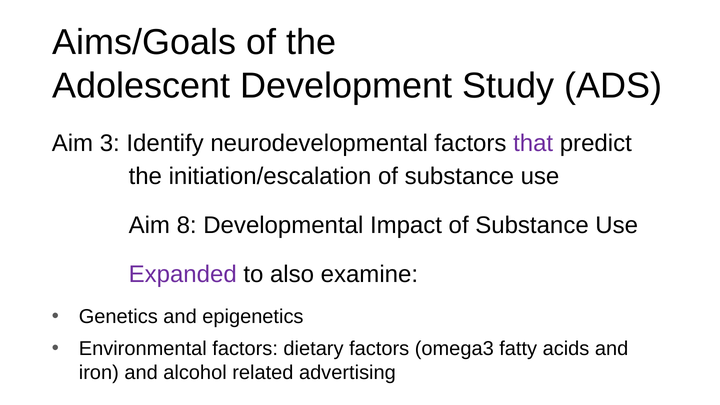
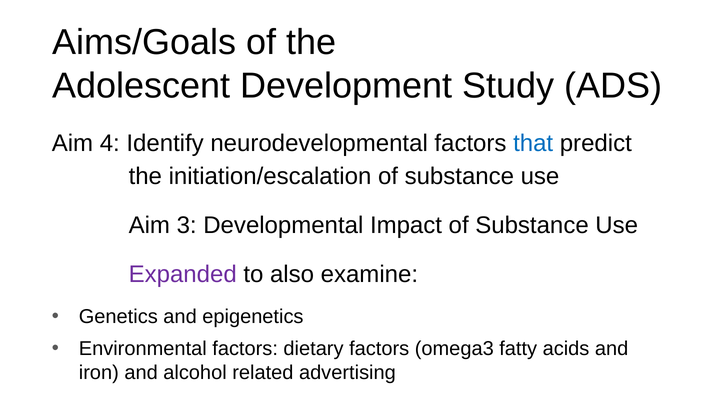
3: 3 -> 4 (110, 143)
that colour: purple -> blue (533, 143)
8: 8 -> 3 (187, 225)
